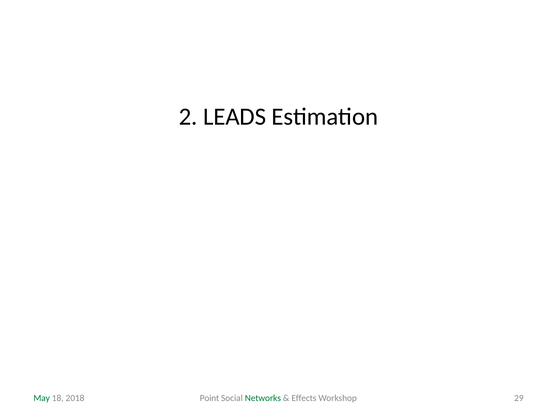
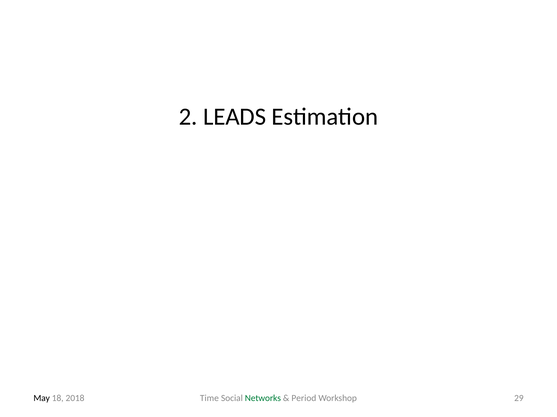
Point: Point -> Time (209, 399)
Effects: Effects -> Period (304, 399)
May colour: green -> black (42, 399)
